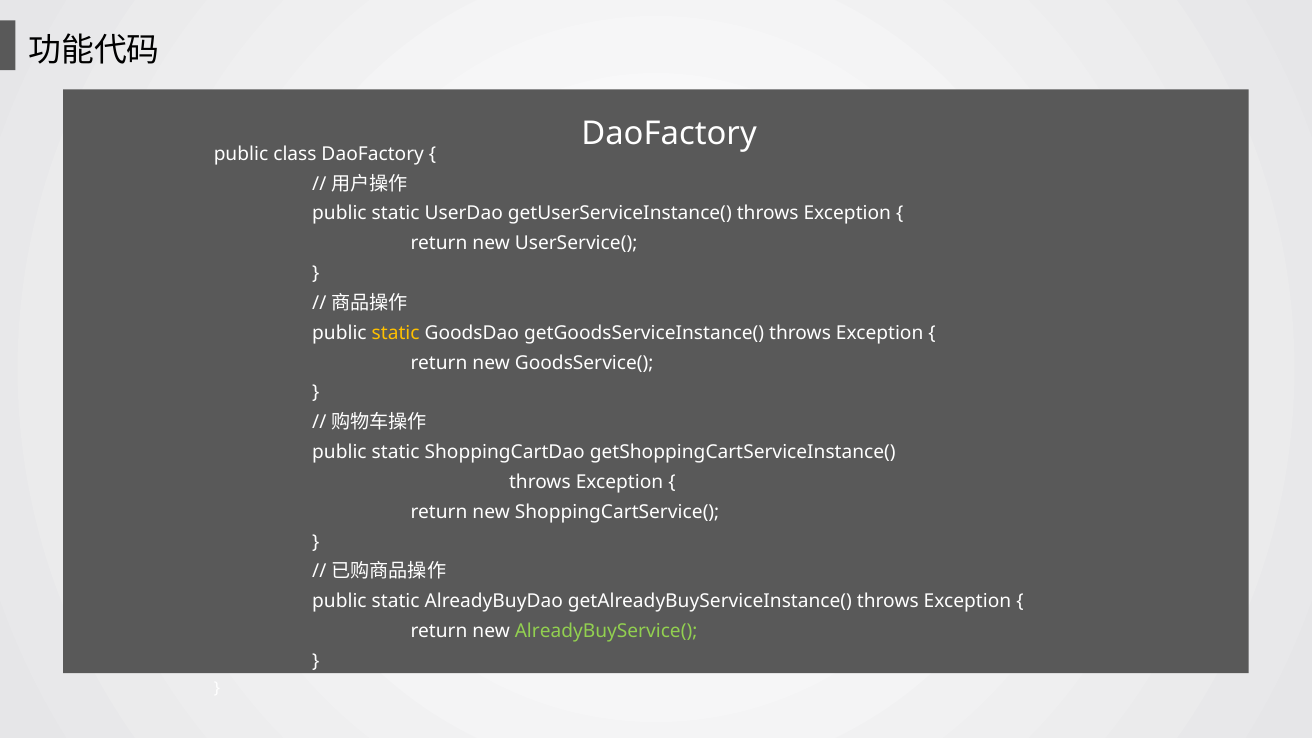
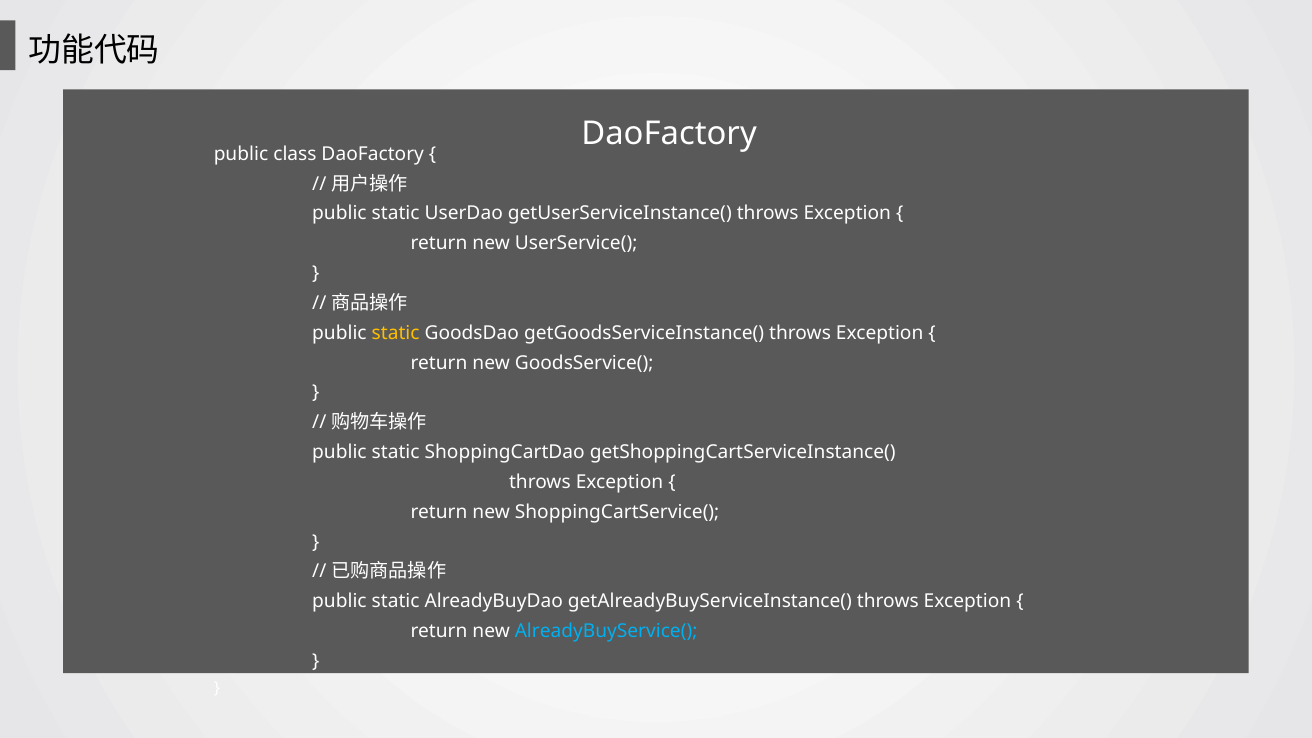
AlreadyBuyService( colour: light green -> light blue (606, 631)
